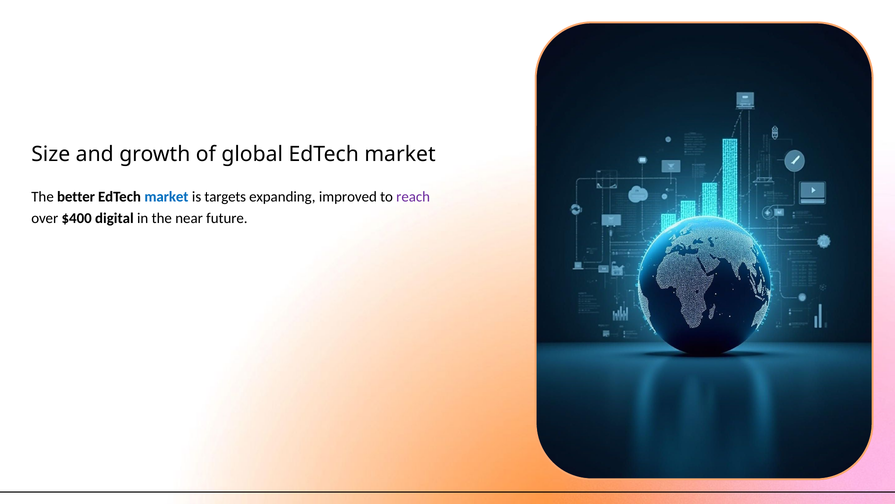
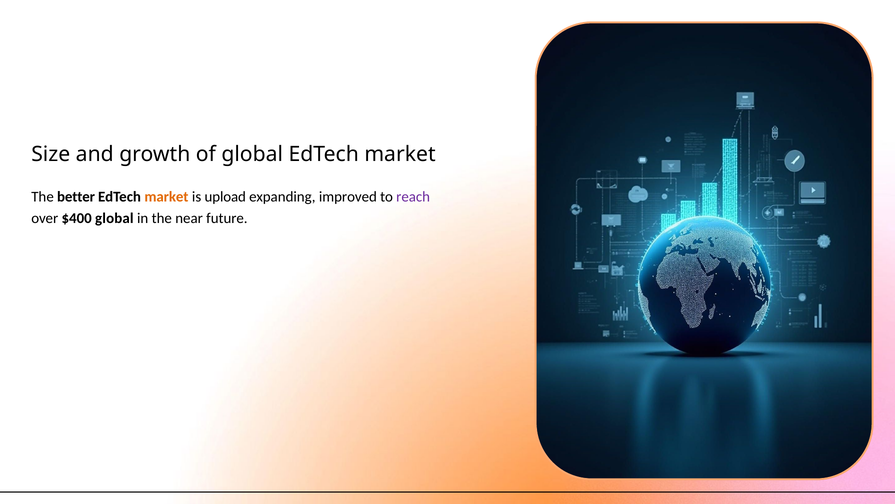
market colour: blue -> orange (166, 197)
targets: targets -> upload (225, 197)
$400 digital: digital -> global (114, 218)
